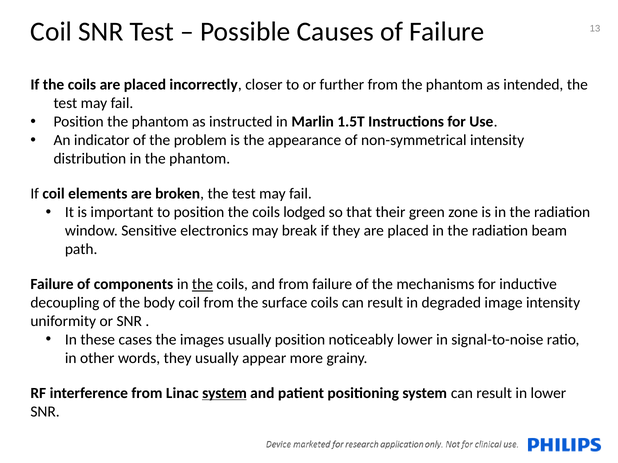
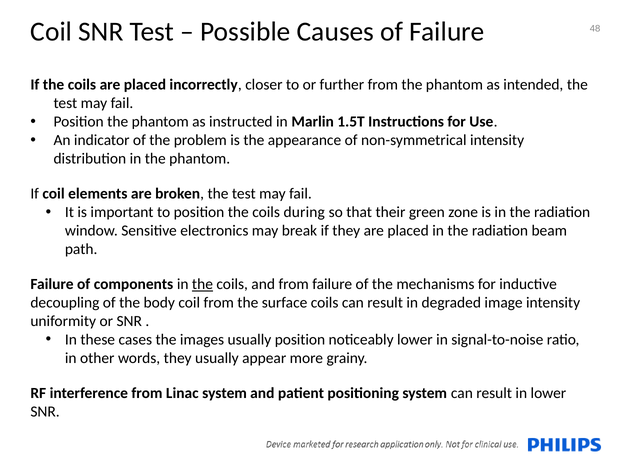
13: 13 -> 48 (595, 29)
lodged: lodged -> during (304, 212)
system underline: present -> none (224, 394)
